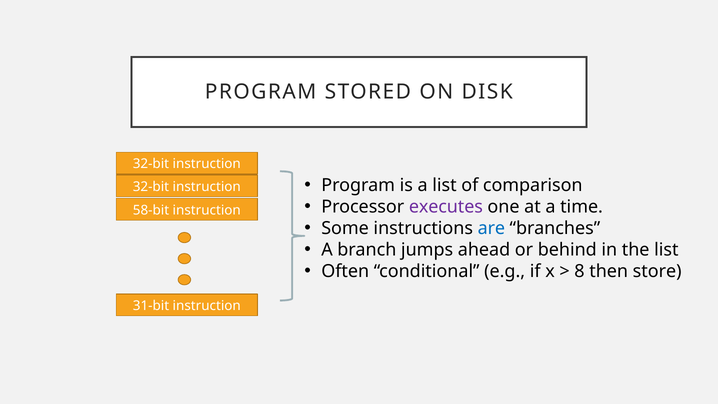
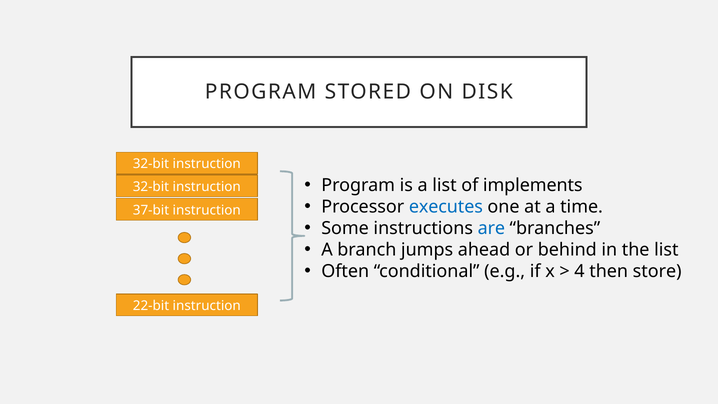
comparison: comparison -> implements (533, 185)
executes colour: purple -> blue (446, 207)
58-bit: 58-bit -> 37-bit (151, 210)
8: 8 -> 4 (579, 271)
31-bit: 31-bit -> 22-bit (151, 306)
